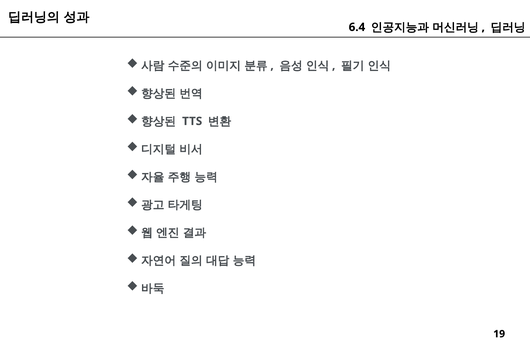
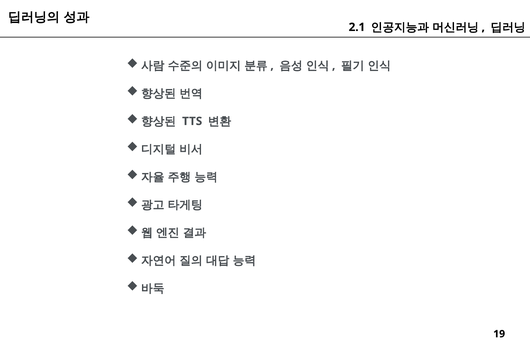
6.4: 6.4 -> 2.1 (357, 27)
